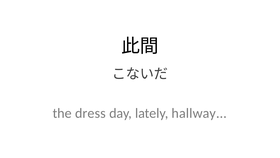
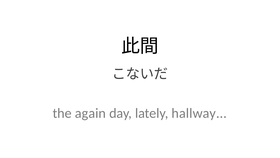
dress: dress -> again (90, 113)
